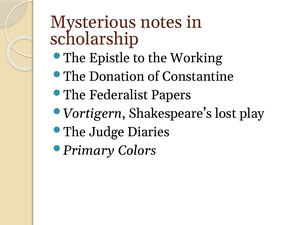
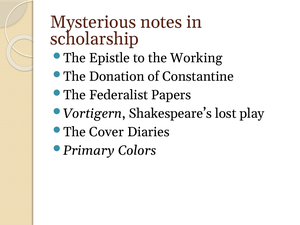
Judge: Judge -> Cover (107, 132)
